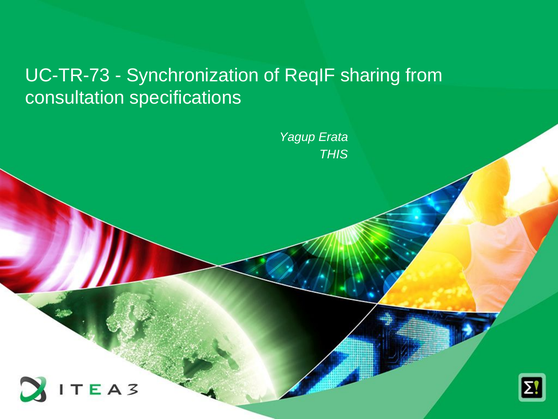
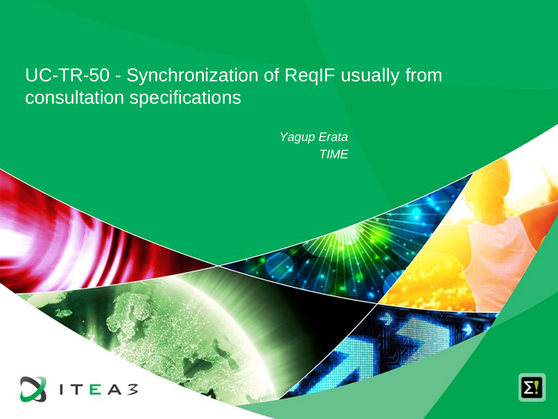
UC-TR-73: UC-TR-73 -> UC-TR-50 (68, 75)
sharing: sharing -> usually (370, 75)
THIS: THIS -> TIME (334, 154)
